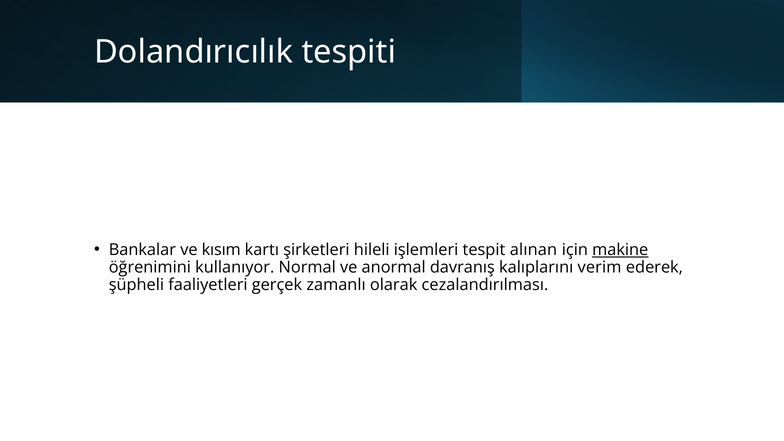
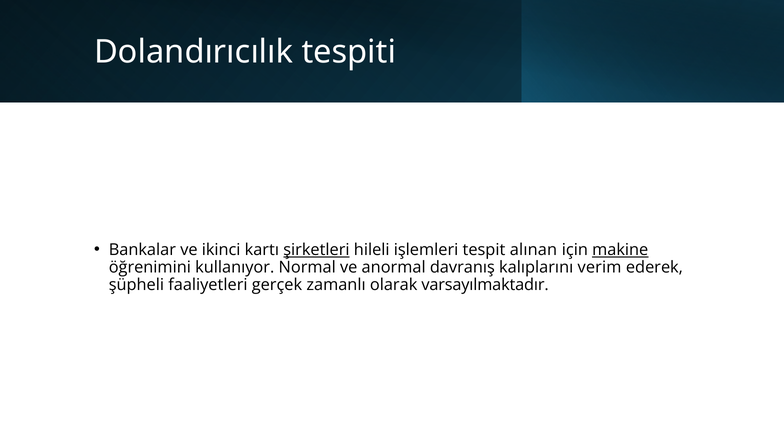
kısım: kısım -> ikinci (221, 250)
şirketleri underline: none -> present (316, 250)
cezalandırılması: cezalandırılması -> varsayılmaktadır (485, 285)
